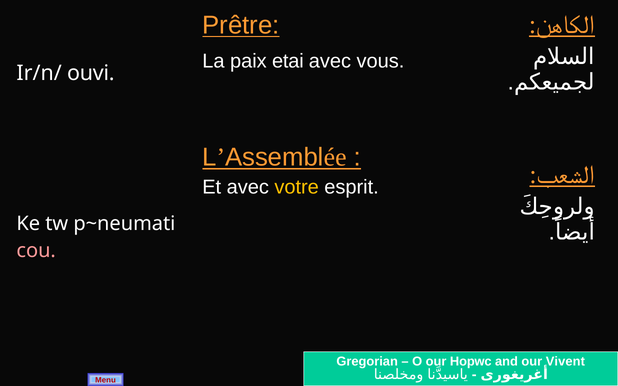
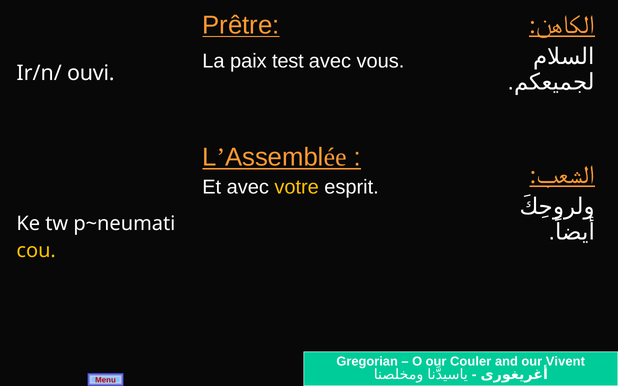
etai: etai -> test (288, 61)
cou colour: pink -> yellow (36, 251)
Hopwc: Hopwc -> Couler (471, 362)
